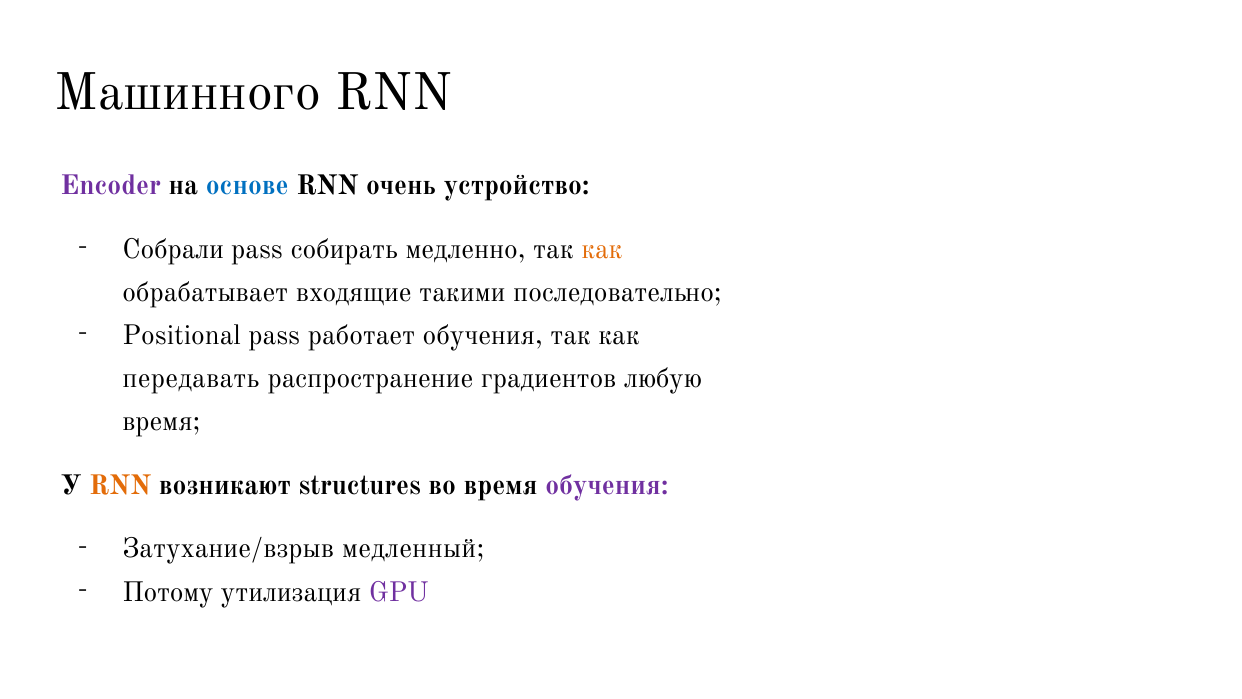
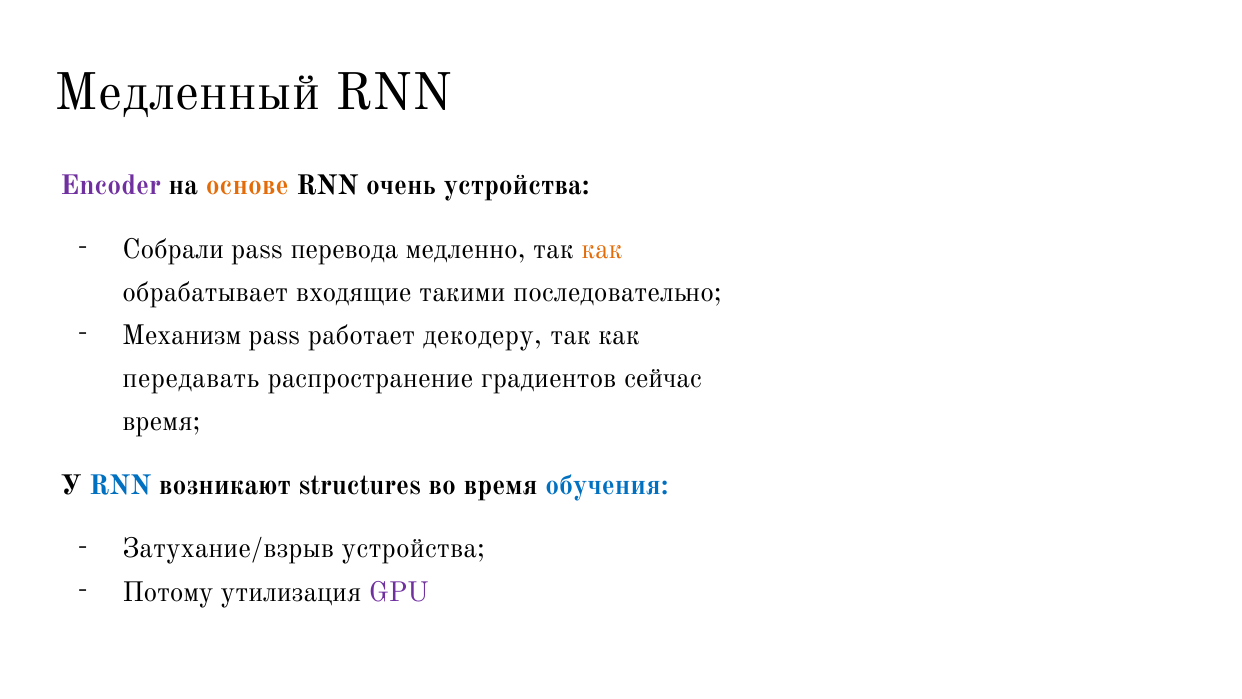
Машинного: Машинного -> Медленный (188, 92)
основе colour: blue -> orange (247, 185)
очень устройство: устройство -> устройства (517, 185)
собирать: собирать -> перевода (344, 249)
Positional: Positional -> Механизм (182, 335)
работает обучения: обучения -> декодеру (483, 335)
любую: любую -> сейчас (663, 378)
RNN colour: orange -> blue (120, 485)
обучения colour: purple -> blue (607, 485)
Затухание/взрыв медленный: медленный -> устройства (413, 549)
